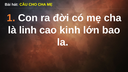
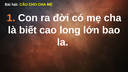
linh: linh -> biết (28, 30)
kinh: kinh -> long (70, 30)
